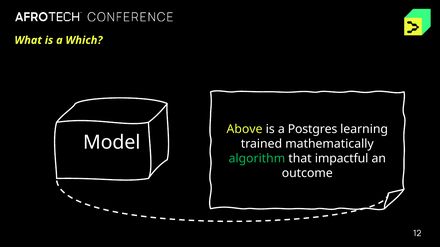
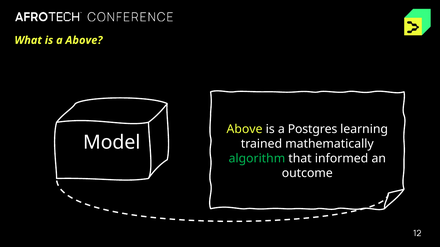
a Which: Which -> Above (84, 40)
impactful: impactful -> informed (342, 159)
